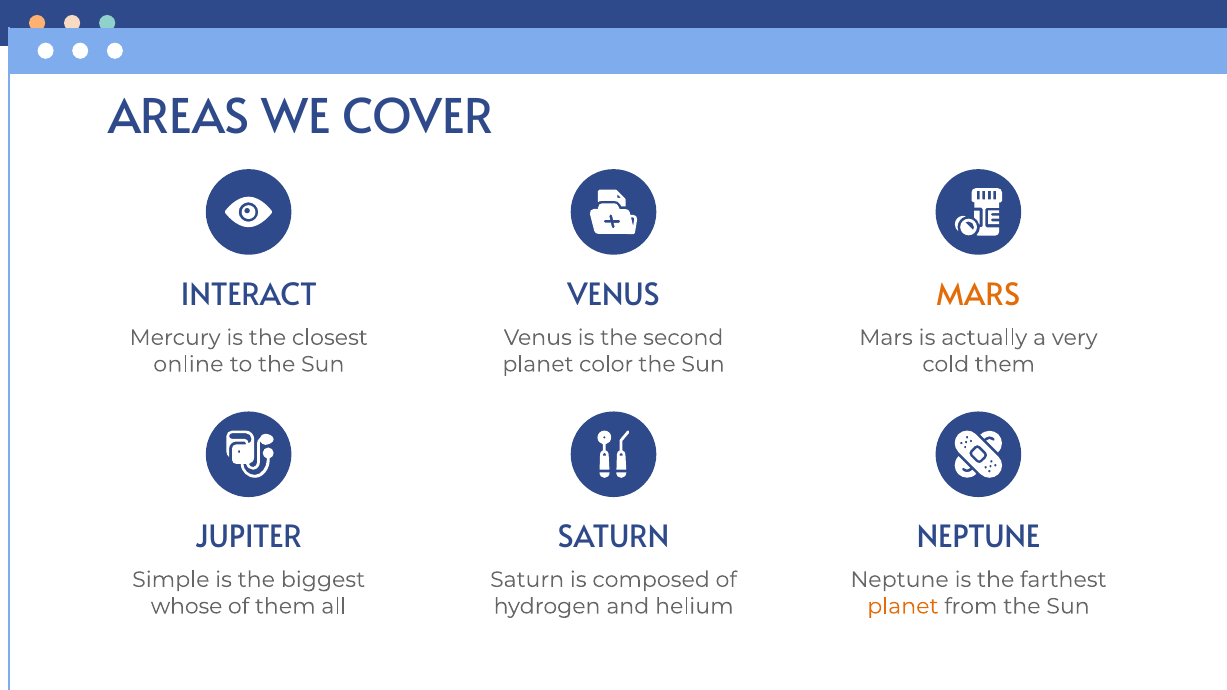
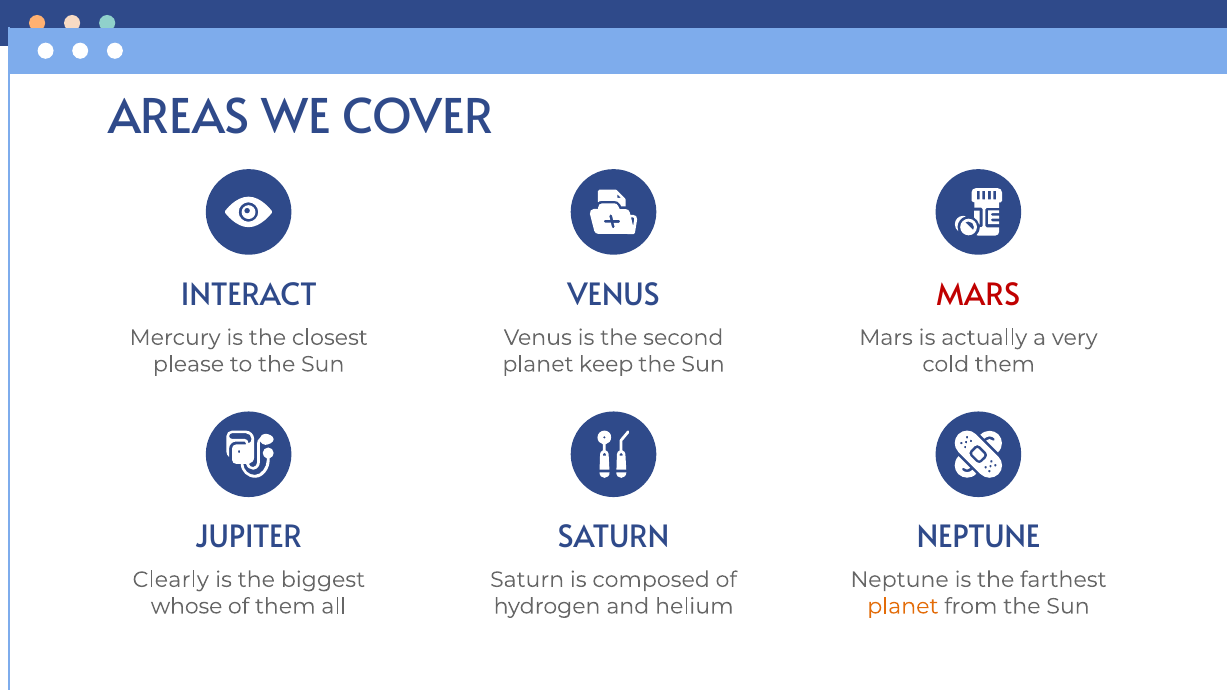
MARS colour: orange -> red (978, 295)
online: online -> please (189, 364)
color: color -> keep (606, 364)
Simple: Simple -> Clearly (171, 580)
